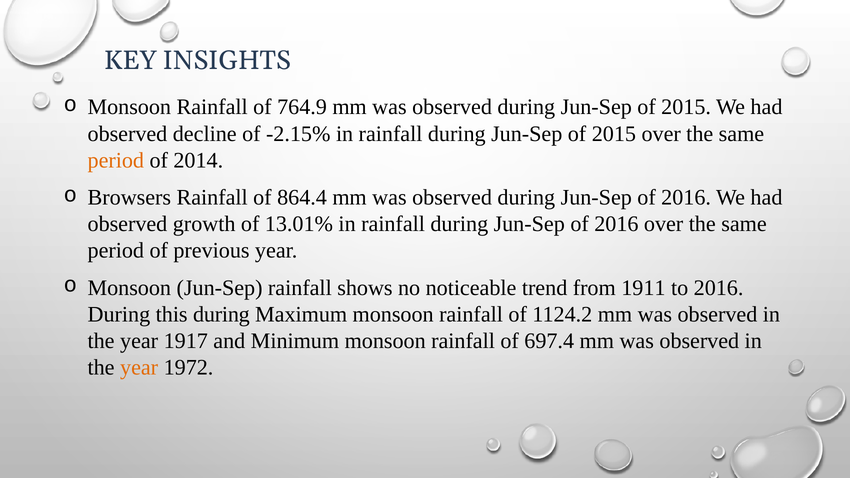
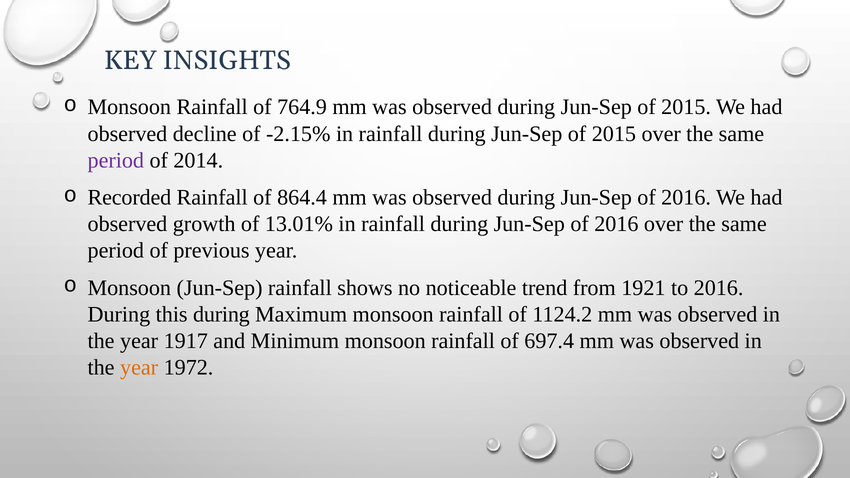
period colour: orange -> purple (116, 160)
Browsers: Browsers -> Recorded (129, 197)
1911: 1911 -> 1921 (643, 288)
